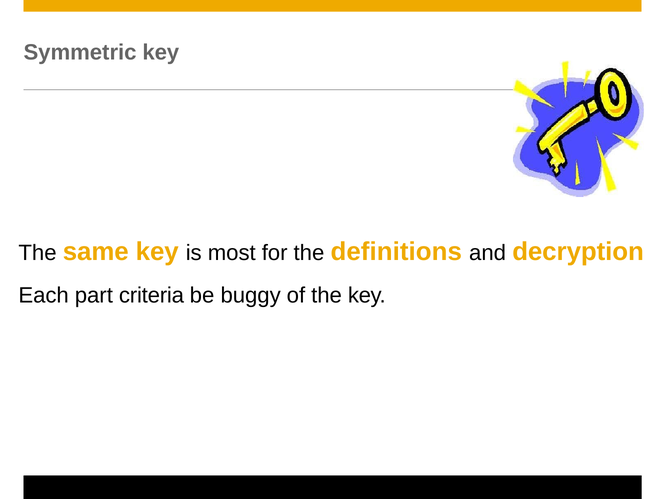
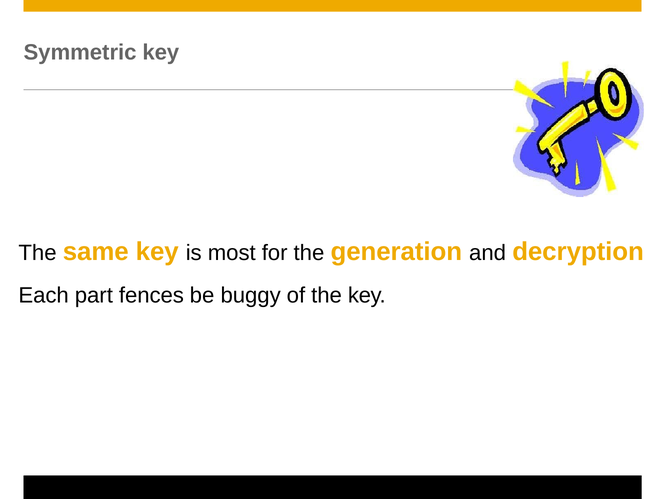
definitions: definitions -> generation (396, 252)
criteria: criteria -> fences (151, 295)
